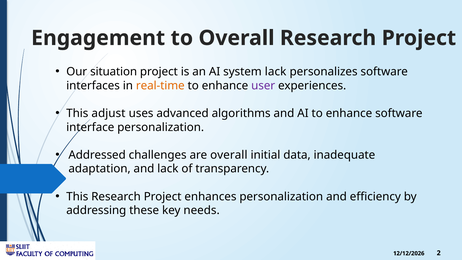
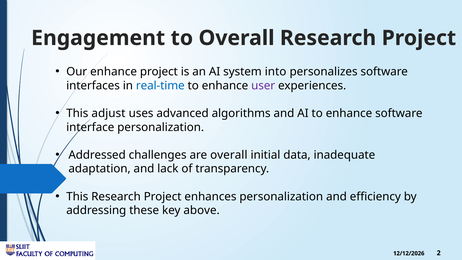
Our situation: situation -> enhance (114, 72)
system lack: lack -> into (276, 72)
real-time colour: orange -> blue (160, 86)
needs: needs -> above (202, 210)
